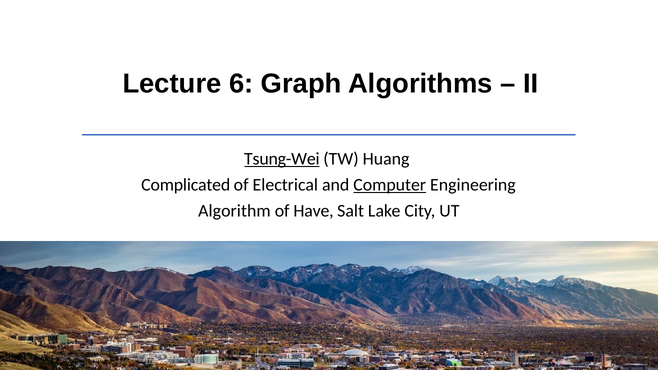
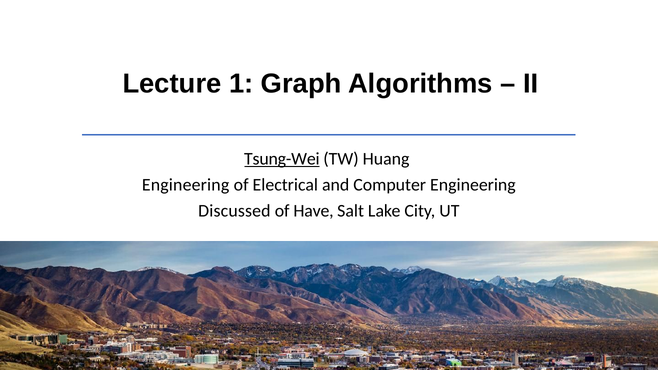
6: 6 -> 1 (241, 84)
Complicated: Complicated -> Engineering (186, 185)
Computer underline: present -> none (390, 185)
Algorithm: Algorithm -> Discussed (234, 211)
